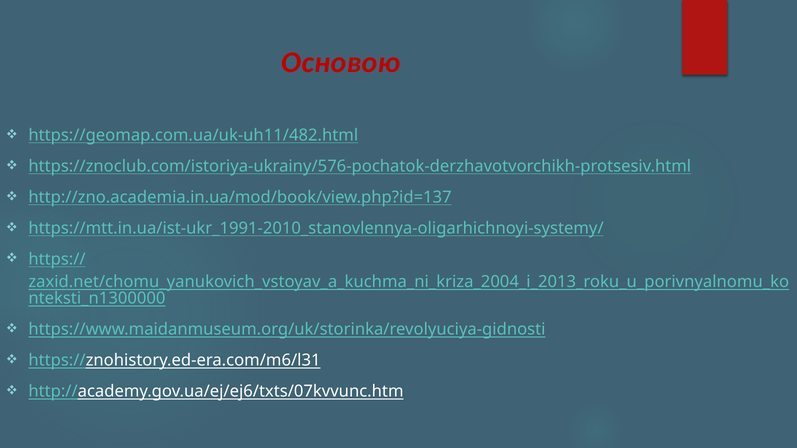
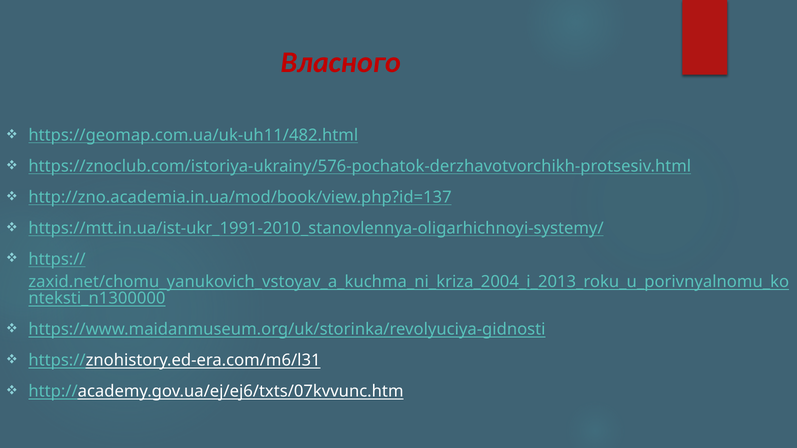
Основою: Основою -> Власного (341, 62)
